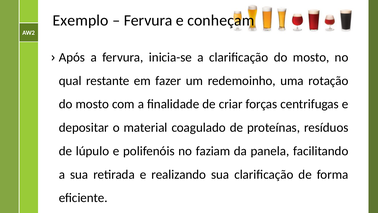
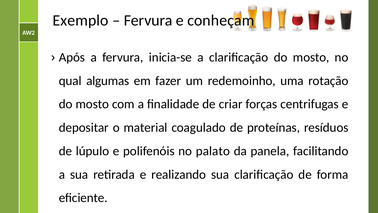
restante: restante -> algumas (108, 81)
faziam: faziam -> palato (213, 151)
